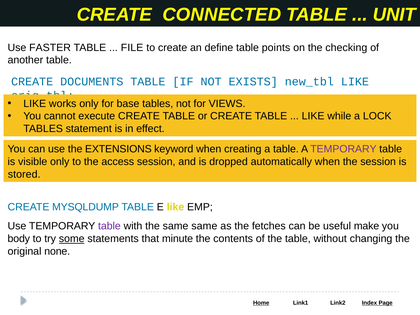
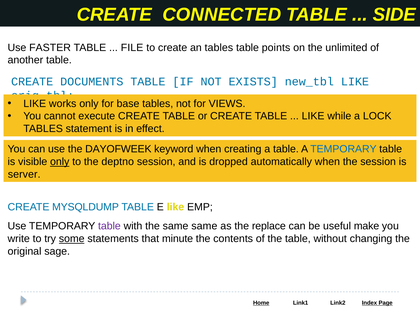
UNIT: UNIT -> SIDE (394, 15)
an define: define -> tables (219, 48)
checking: checking -> unlimited (346, 48)
EXTENSIONS: EXTENSIONS -> DAYOFWEEK (118, 149)
TEMPORARY colour: purple -> blue (343, 149)
only underline: none -> present (60, 162)
access: access -> deptno (118, 162)
stored: stored -> server (24, 174)
fetches: fetches -> replace (269, 226)
body: body -> write (19, 239)
none: none -> sage (57, 251)
